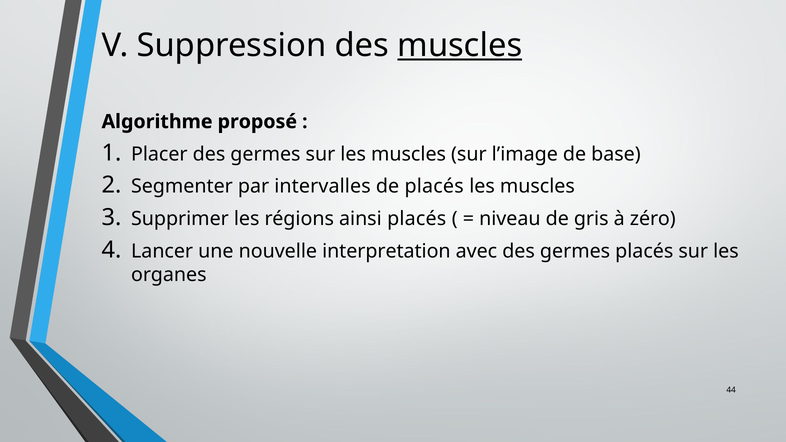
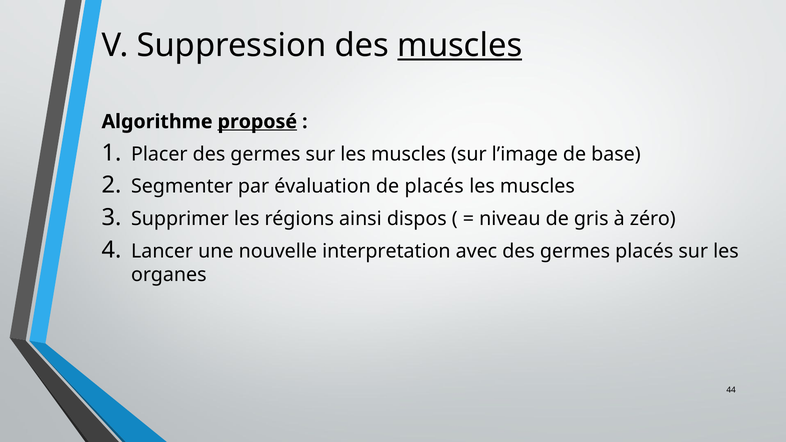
proposé underline: none -> present (257, 122)
intervalles: intervalles -> évaluation (323, 187)
ainsi placés: placés -> dispos (417, 219)
